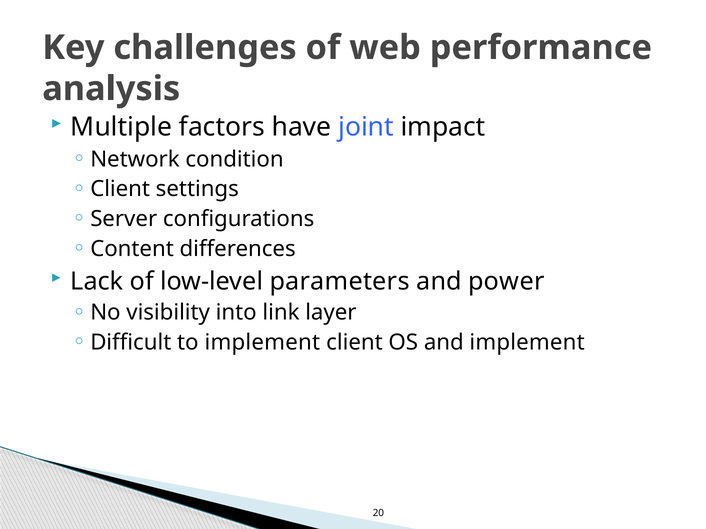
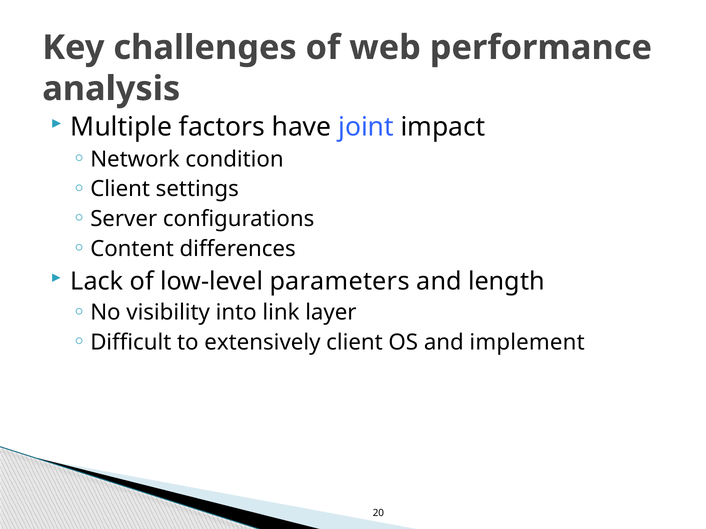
power: power -> length (506, 282)
to implement: implement -> extensively (262, 343)
